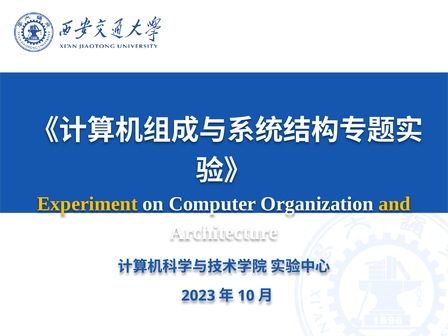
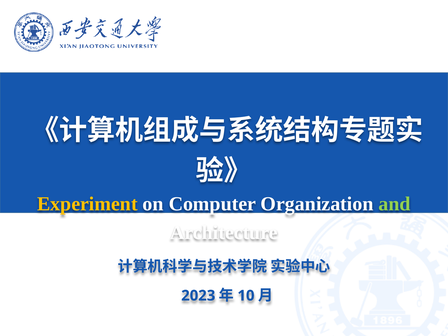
and colour: yellow -> light green (395, 204)
